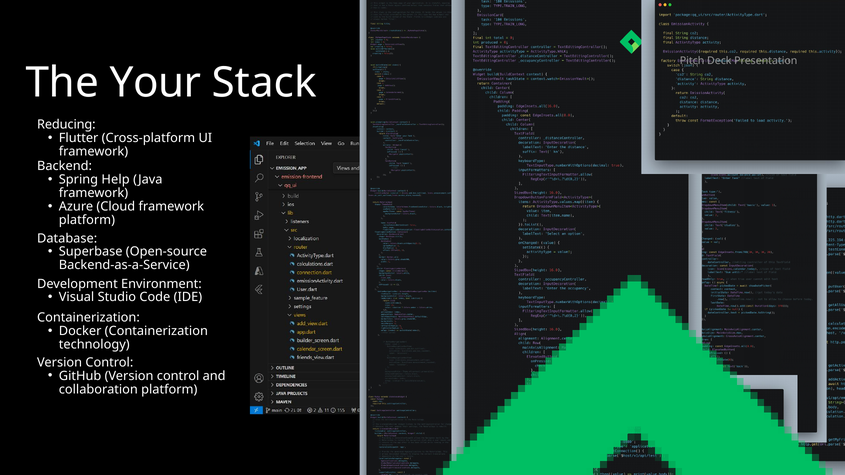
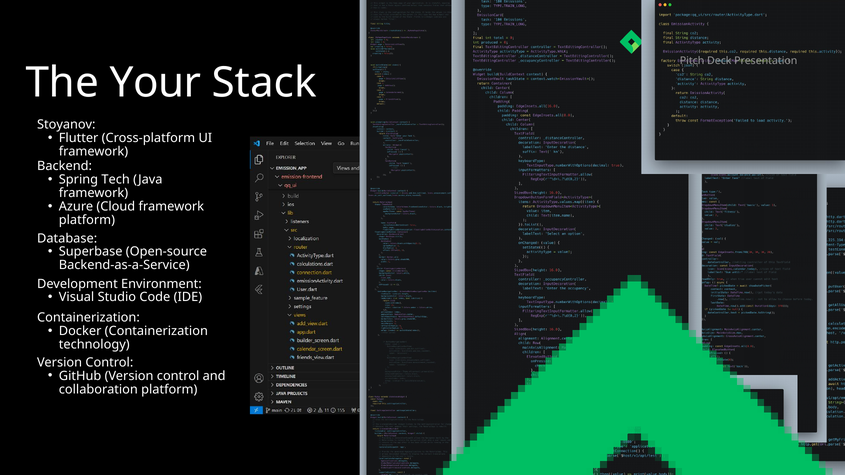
Reducing: Reducing -> Stoyanov (66, 125)
Help: Help -> Tech (116, 180)
